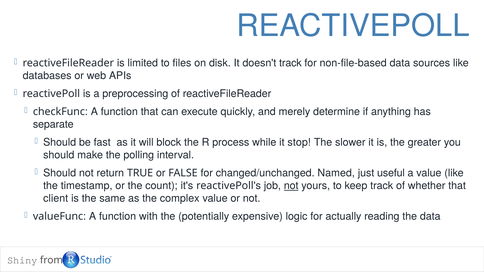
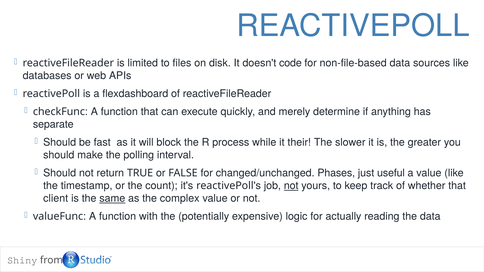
doesn't track: track -> code (290, 63)
preprocessing: preprocessing -> flexdashboard (135, 94)
stop: stop -> their (299, 143)
Named: Named -> Phases (336, 173)
same underline: none -> present (112, 199)
